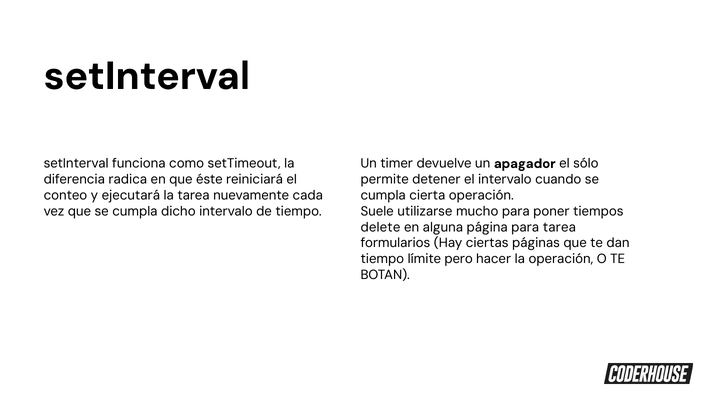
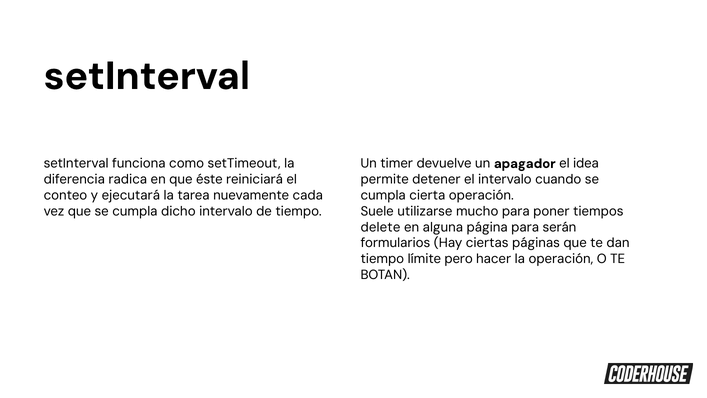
sólo: sólo -> idea (586, 163)
para tarea: tarea -> serán (559, 227)
